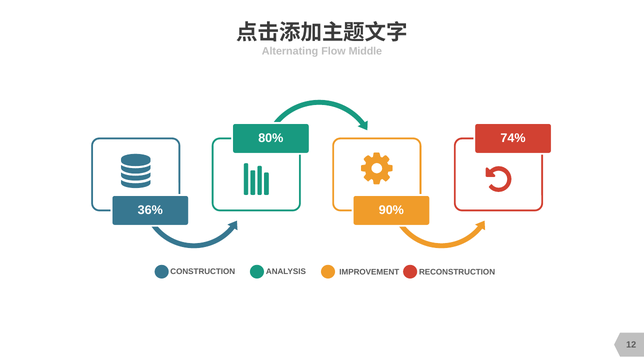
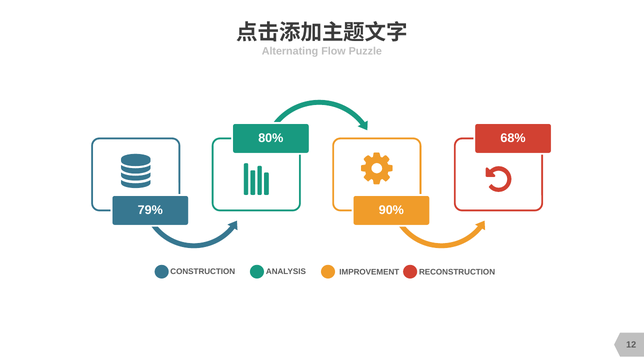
Middle: Middle -> Puzzle (365, 51)
74%: 74% -> 68% (513, 138)
36%: 36% -> 79% (150, 210)
